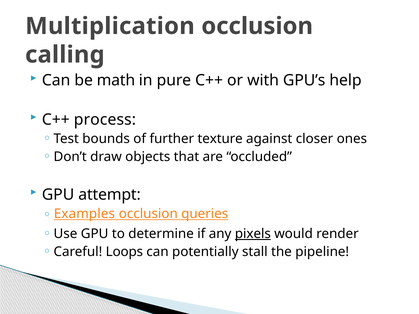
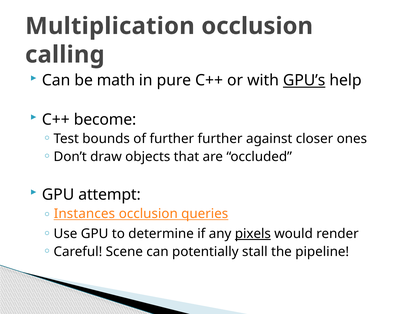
GPU’s underline: none -> present (304, 80)
process: process -> become (105, 120)
further texture: texture -> further (220, 139)
Examples: Examples -> Instances (84, 214)
Loops: Loops -> Scene (124, 252)
